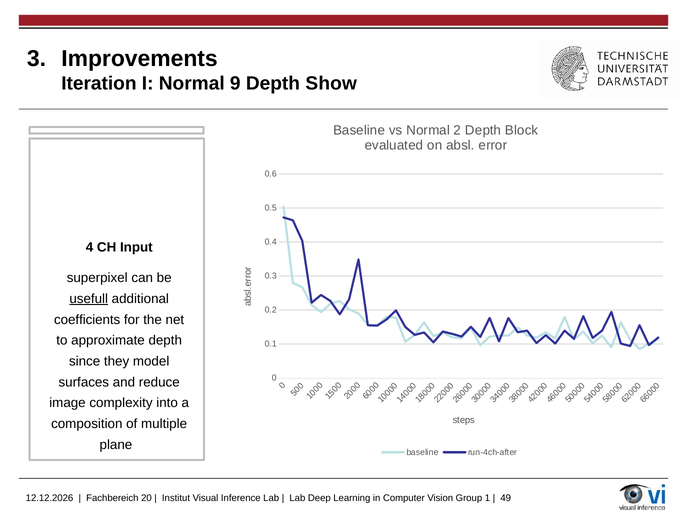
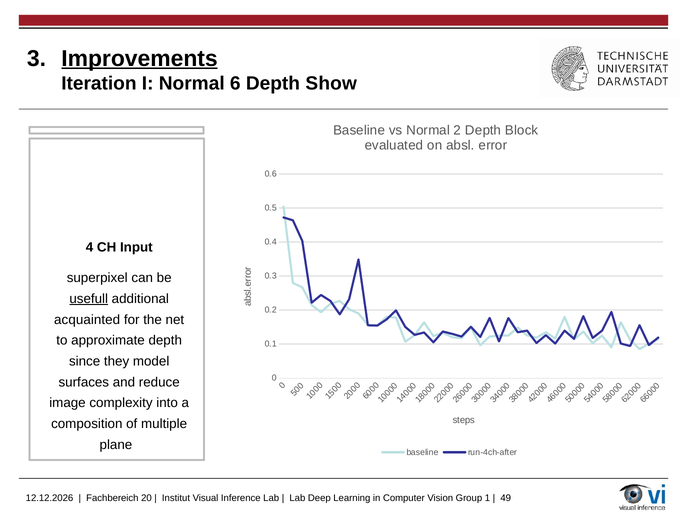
Improvements underline: none -> present (140, 58)
Normal 9: 9 -> 6 (235, 83)
coefficients: coefficients -> acquainted (87, 319)
